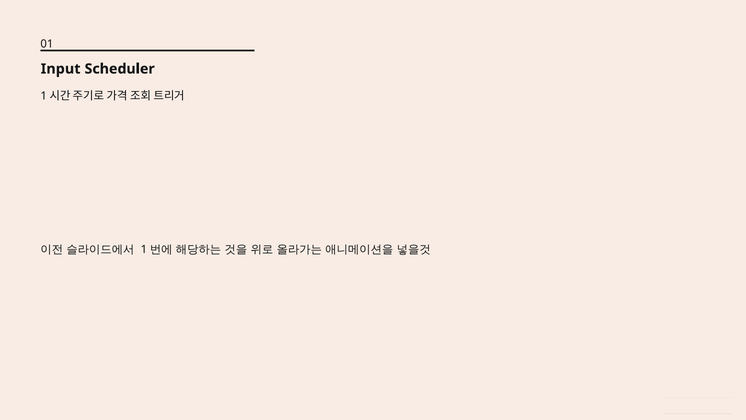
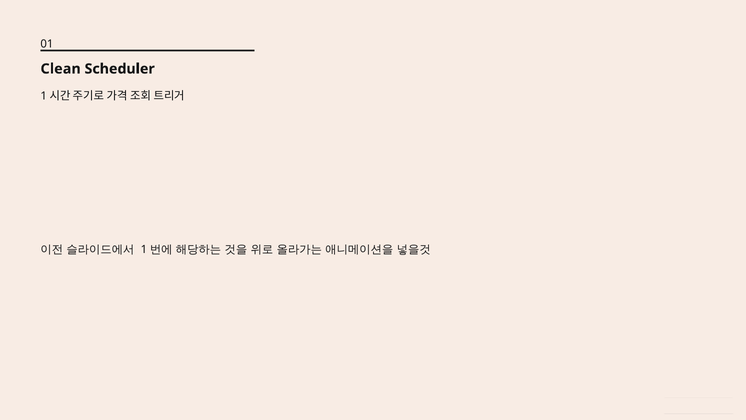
Input: Input -> Clean (61, 69)
